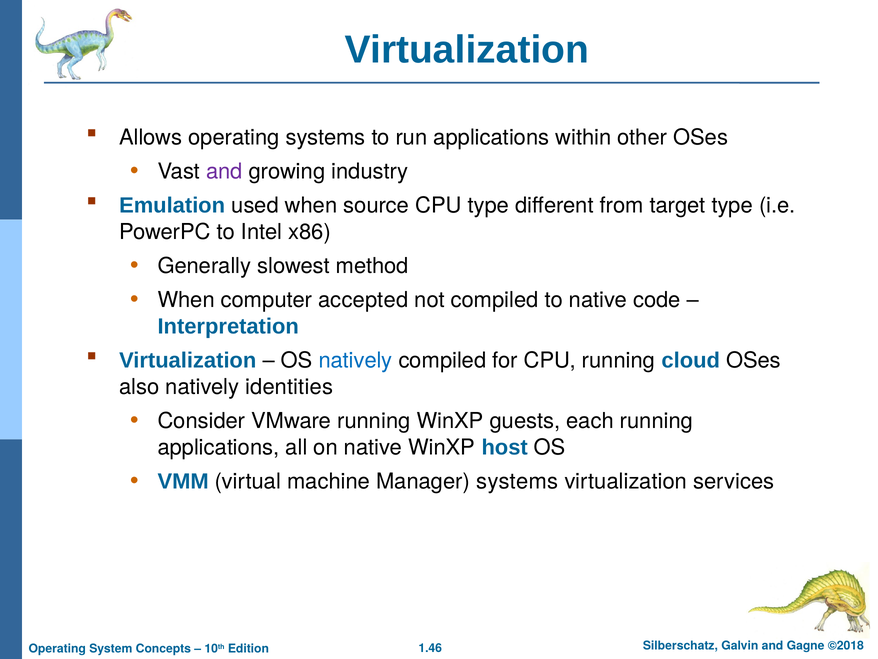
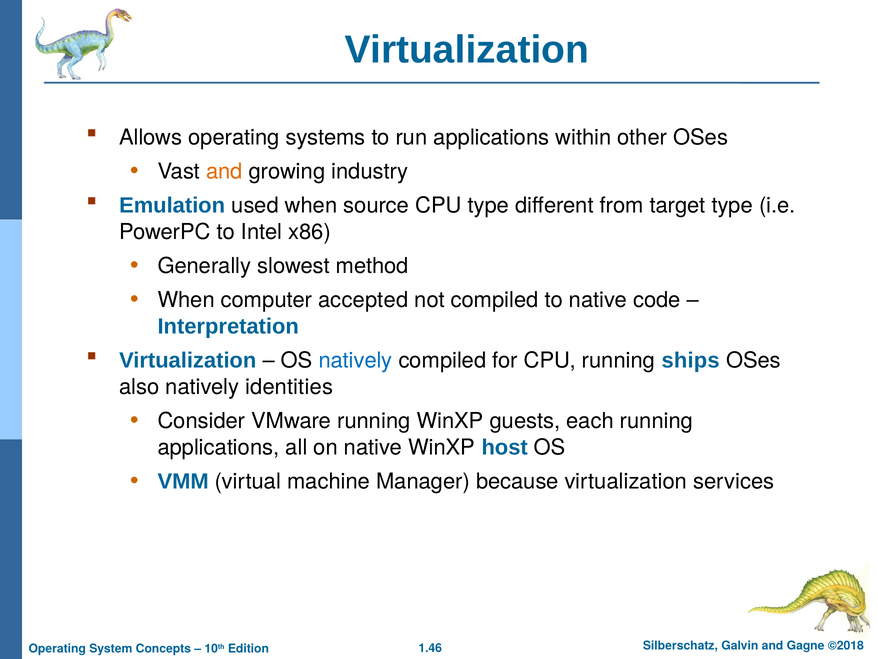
and colour: purple -> orange (224, 172)
cloud: cloud -> ships (691, 360)
Manager systems: systems -> because (517, 481)
